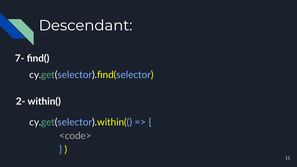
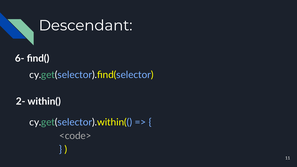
7-: 7- -> 6- (20, 58)
